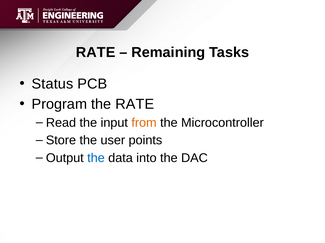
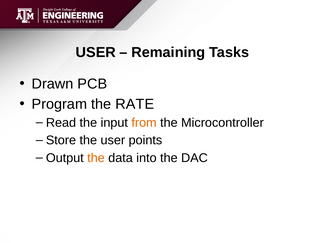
RATE: RATE -> USER (96, 53)
Status: Status -> Drawn (53, 84)
the colour: blue -> orange (96, 158)
